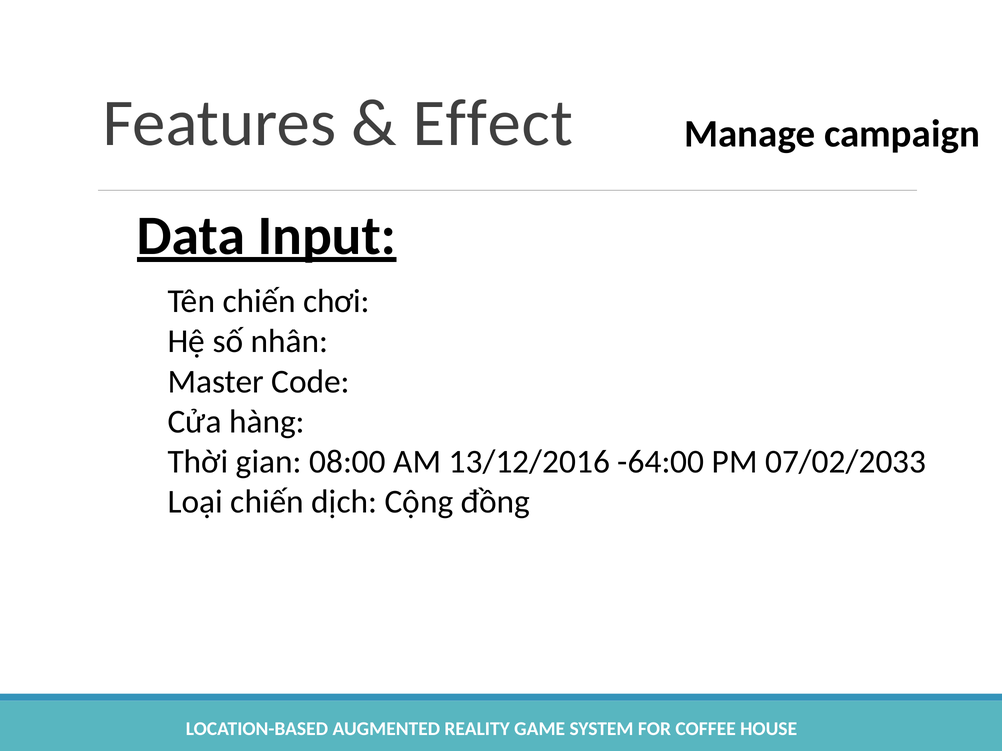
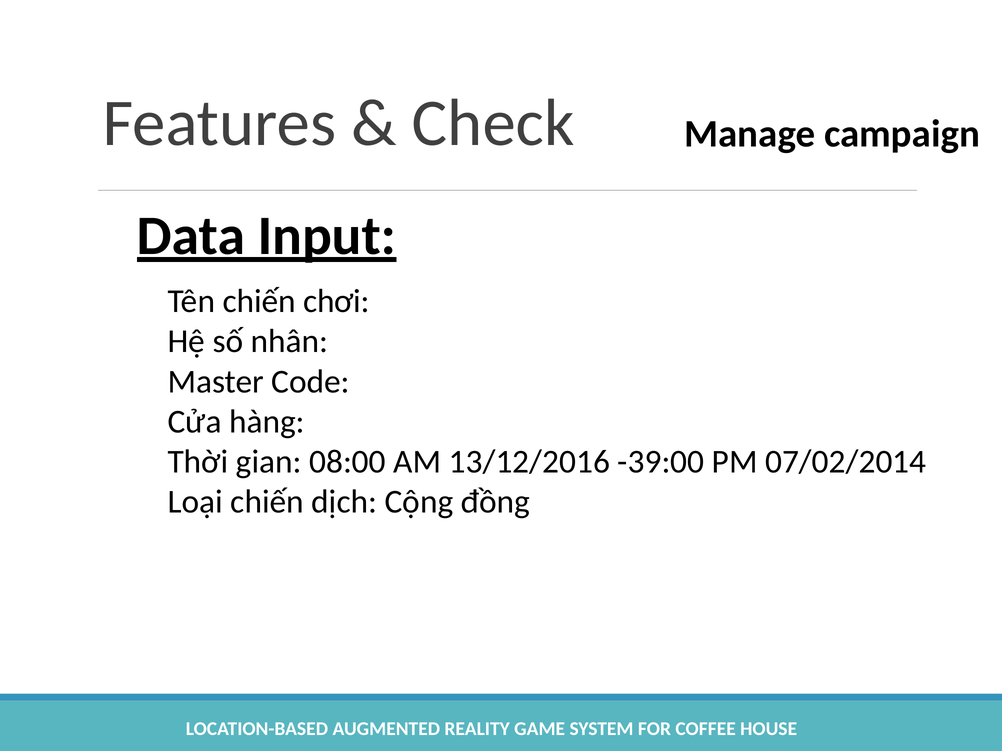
Effect: Effect -> Check (493, 124)
-64:00: -64:00 -> -39:00 (661, 462)
07/02/2033: 07/02/2033 -> 07/02/2014 (846, 462)
